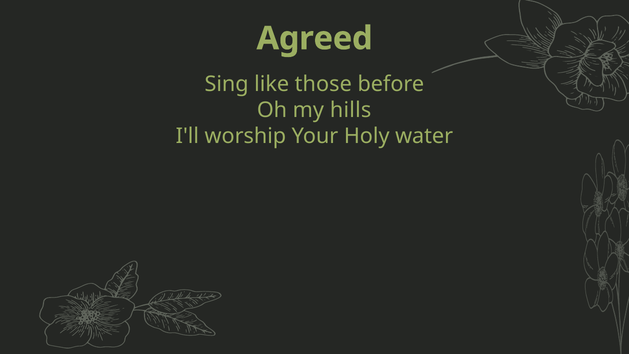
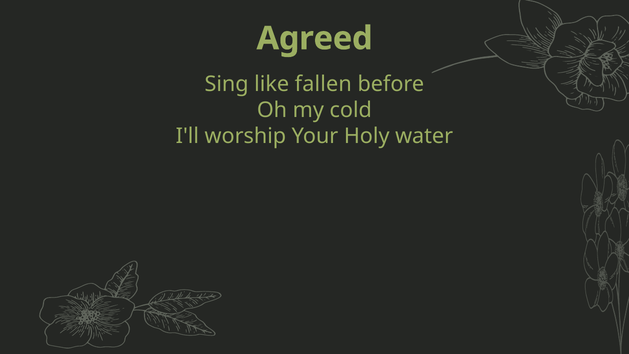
those: those -> fallen (323, 84)
hills: hills -> cold (351, 110)
